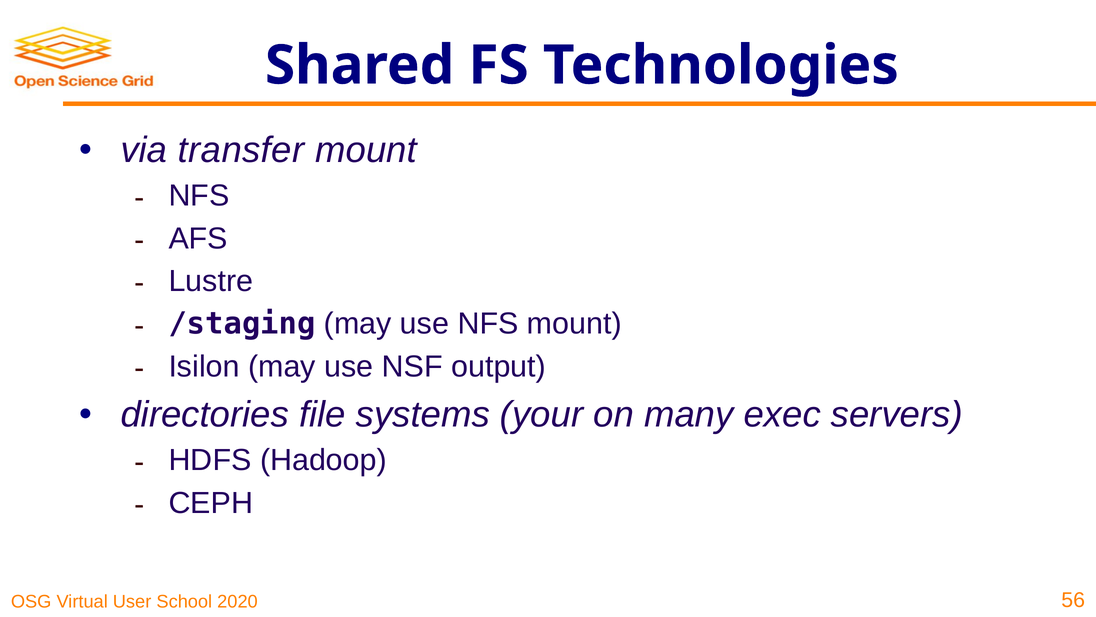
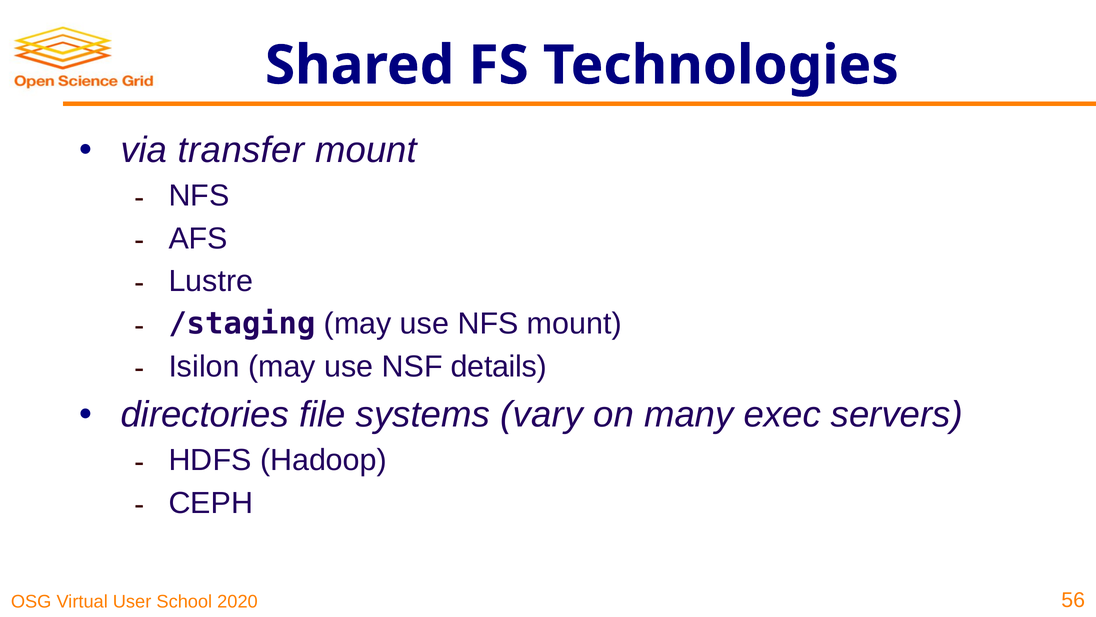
output: output -> details (499, 366)
your: your -> vary (541, 414)
